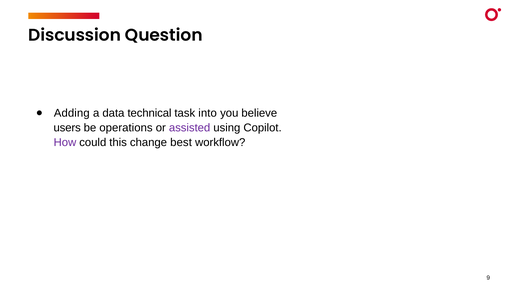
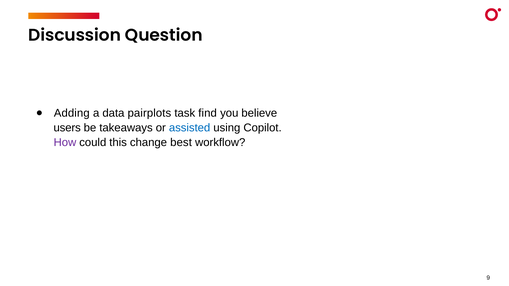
technical: technical -> pairplots (149, 113)
into: into -> find (208, 113)
operations: operations -> takeaways (126, 128)
assisted colour: purple -> blue (190, 128)
